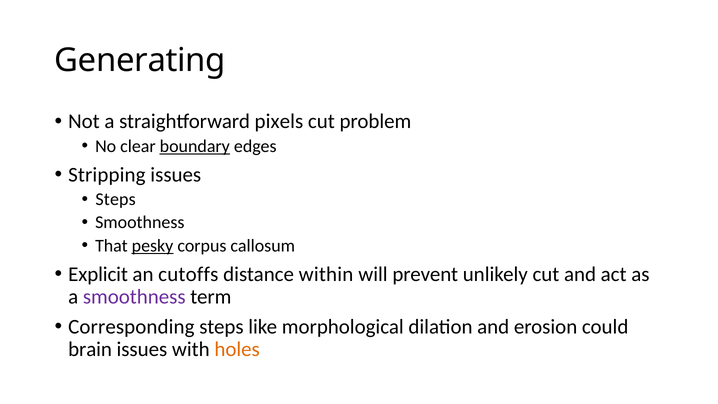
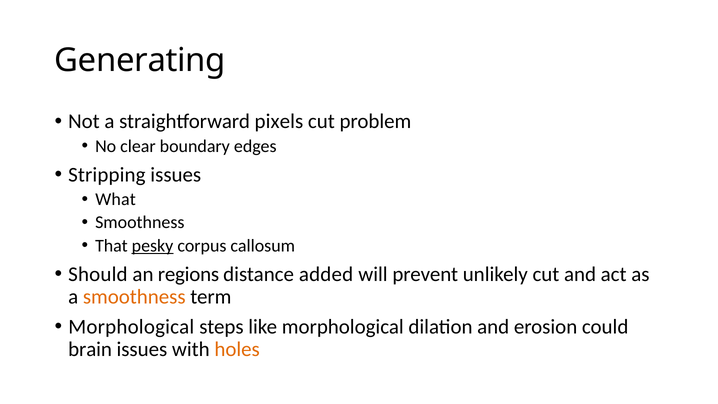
boundary underline: present -> none (195, 146)
Steps: Steps -> What (116, 199)
Explicit: Explicit -> Should (98, 274)
cutoffs: cutoffs -> regions (188, 274)
within: within -> added (326, 274)
smoothness colour: purple -> orange (134, 297)
Corresponding: Corresponding -> Morphological (131, 327)
